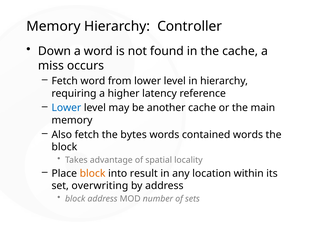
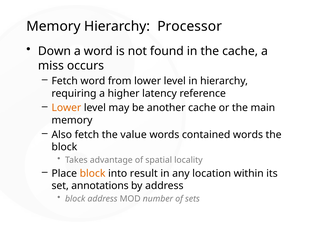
Controller: Controller -> Processor (190, 26)
Lower colour: blue -> orange (66, 108)
bytes: bytes -> value (134, 135)
overwriting: overwriting -> annotations (100, 186)
